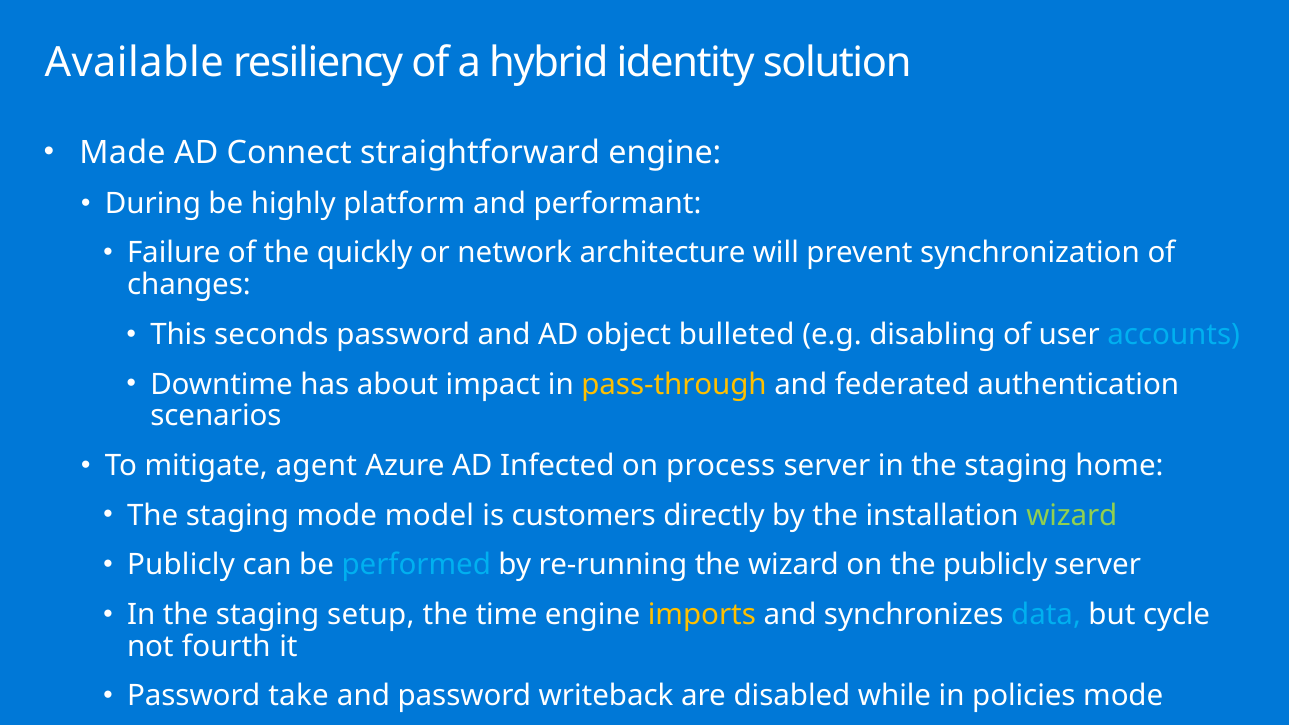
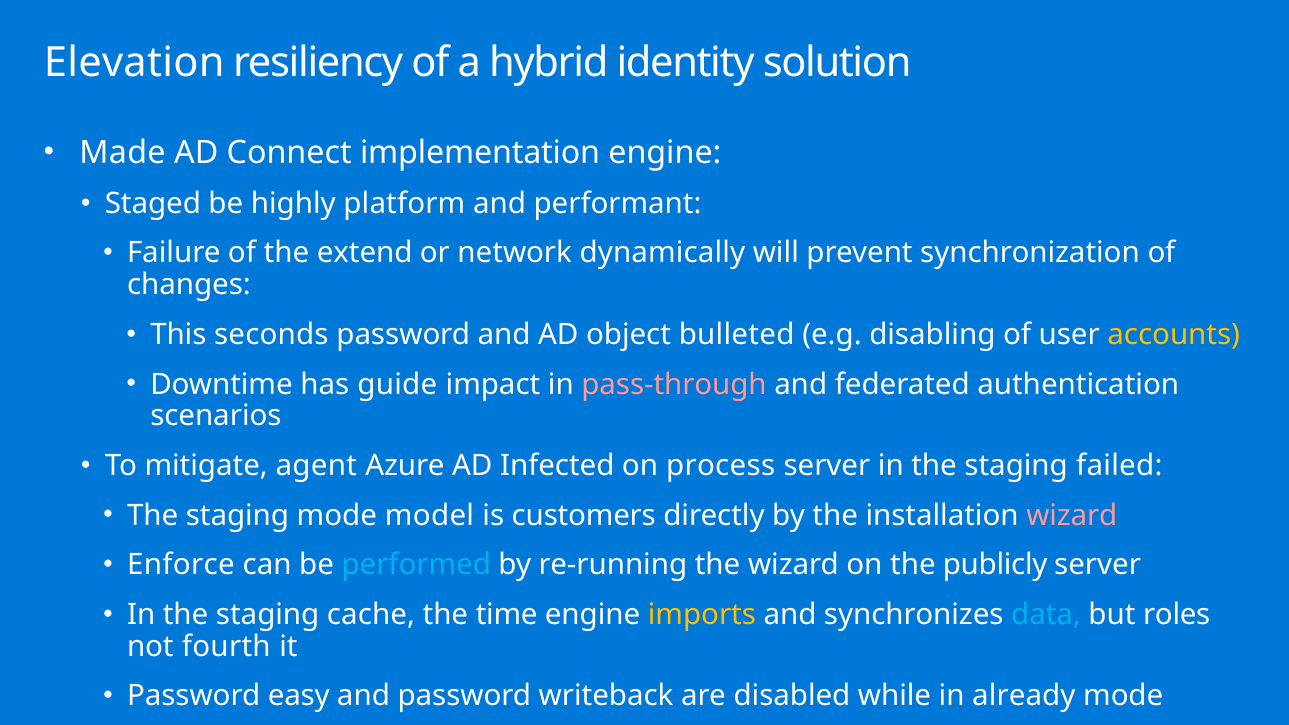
Available: Available -> Elevation (134, 62)
straightforward: straightforward -> implementation (480, 153)
During: During -> Staged (153, 204)
quickly: quickly -> extend (365, 253)
architecture: architecture -> dynamically (662, 253)
accounts colour: light blue -> yellow (1174, 335)
about: about -> guide (397, 384)
pass-through colour: yellow -> pink (674, 384)
home: home -> failed (1119, 466)
wizard colour: light green -> pink (1072, 515)
Publicly: Publicly -> Enforce (181, 565)
setup: setup -> cache (371, 615)
cycle: cycle -> roles (1177, 615)
take: take -> easy (299, 696)
policies: policies -> already (1024, 696)
